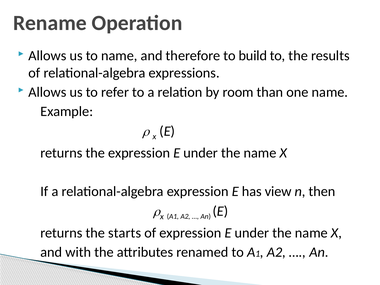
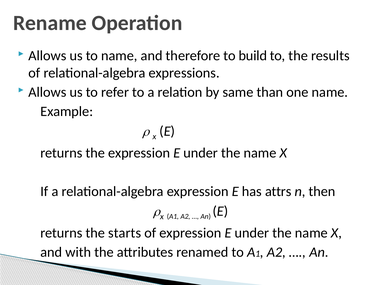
room: room -> same (238, 92)
view: view -> attrs (278, 191)
